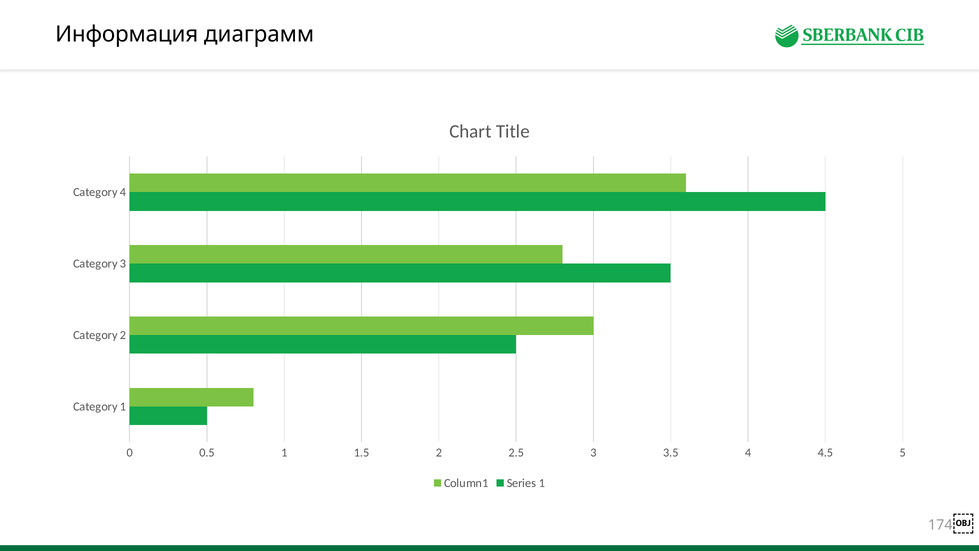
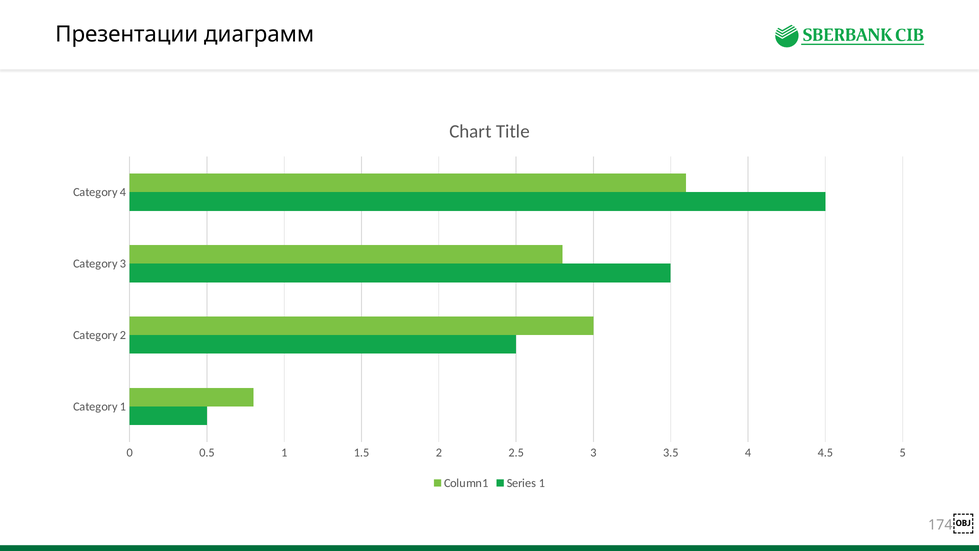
Информация: Информация -> Презентации (127, 34)
